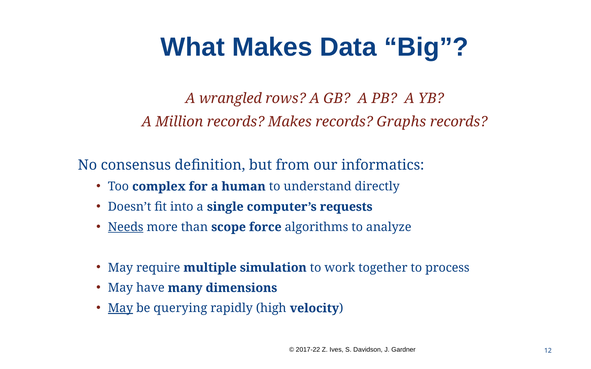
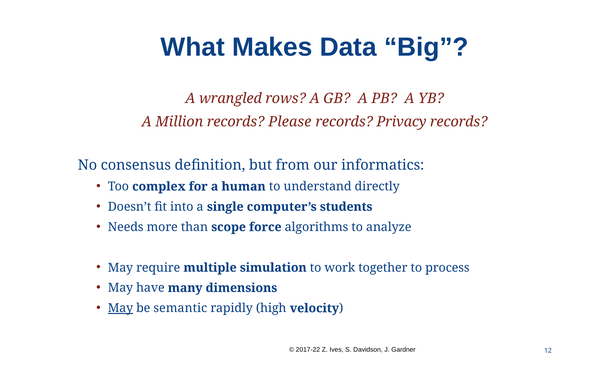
records Makes: Makes -> Please (290, 122)
Graphs: Graphs -> Privacy (401, 122)
requests: requests -> students (346, 207)
Needs underline: present -> none (126, 227)
querying: querying -> semantic (180, 309)
